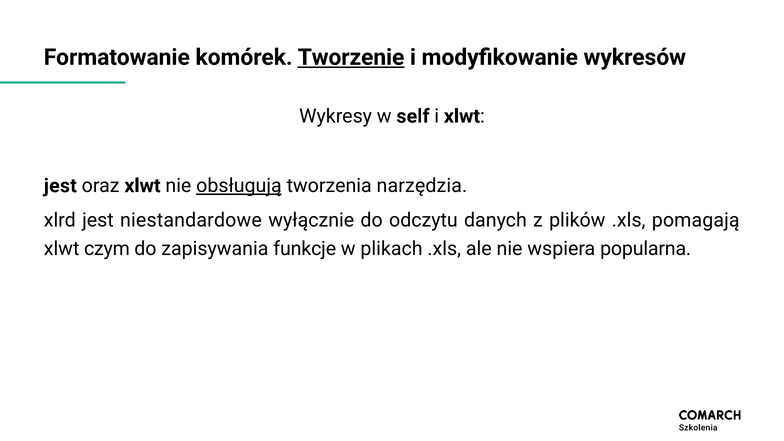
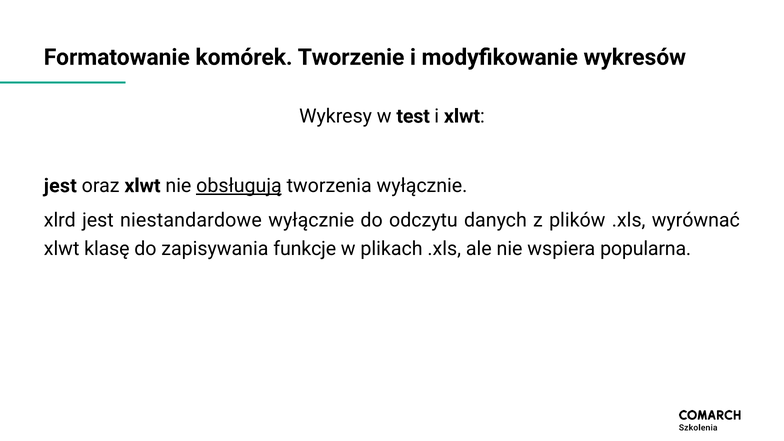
Tworzenie underline: present -> none (351, 57)
self: self -> test (413, 116)
tworzenia narzędzia: narzędzia -> wyłącznie (422, 186)
pomagają: pomagają -> wyrównać (696, 220)
czym: czym -> klasę (107, 249)
